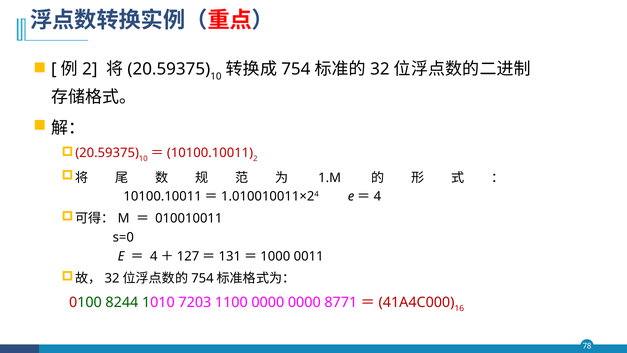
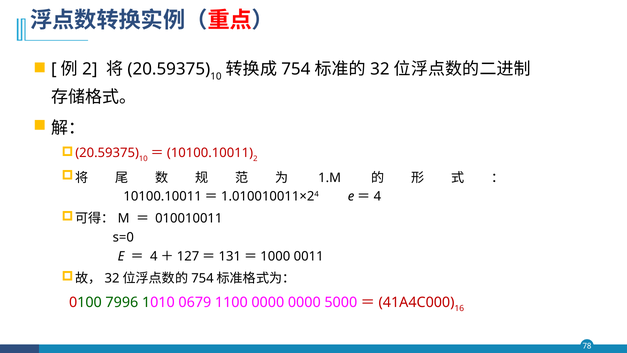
8244: 8244 -> 7996 (122, 302)
7203: 7203 -> 0679 (195, 302)
8771: 8771 -> 5000 (341, 302)
